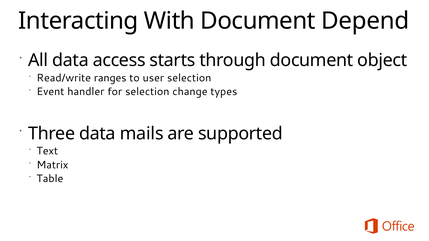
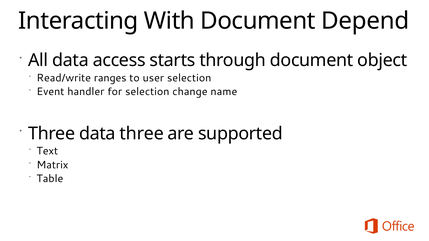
types: types -> name (224, 92)
data mails: mails -> three (142, 134)
